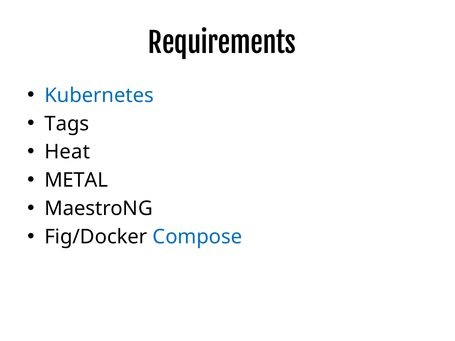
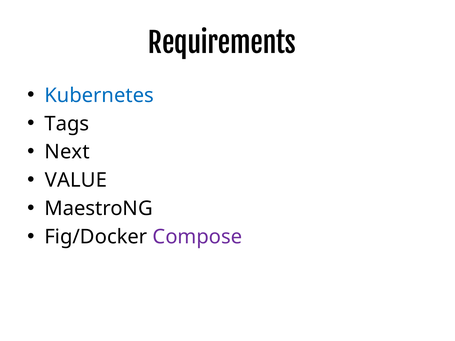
Heat: Heat -> Next (67, 152)
METAL: METAL -> VALUE (76, 180)
Compose colour: blue -> purple (197, 237)
